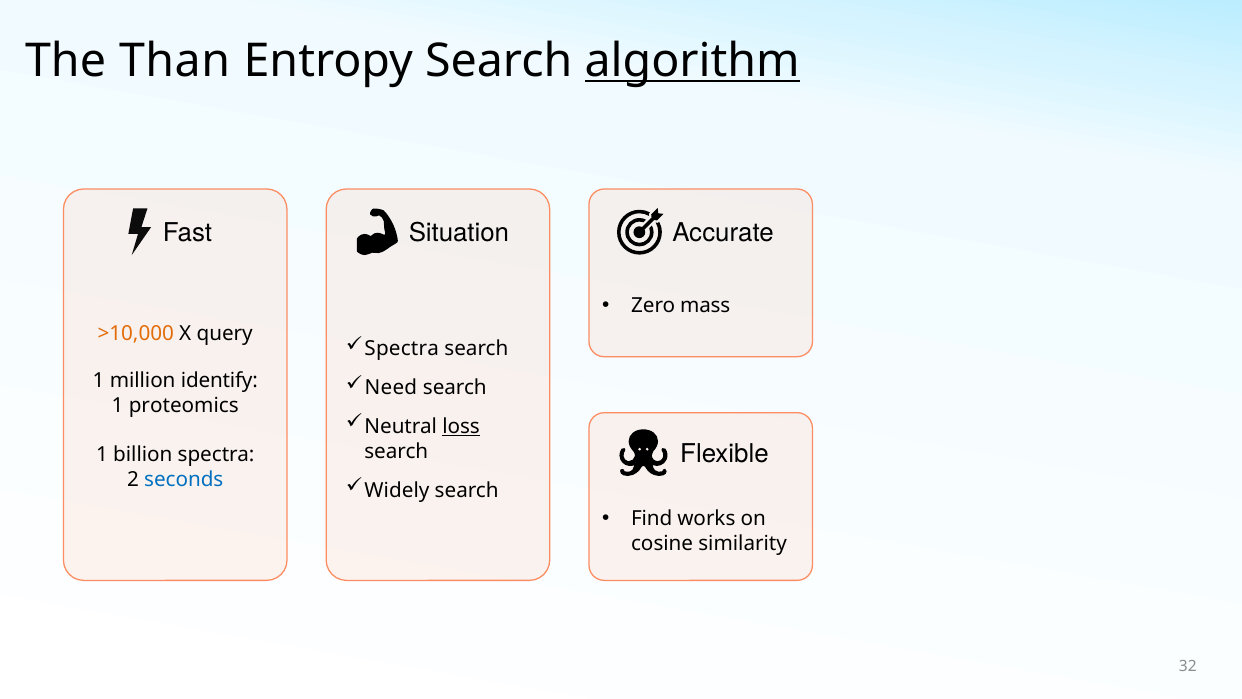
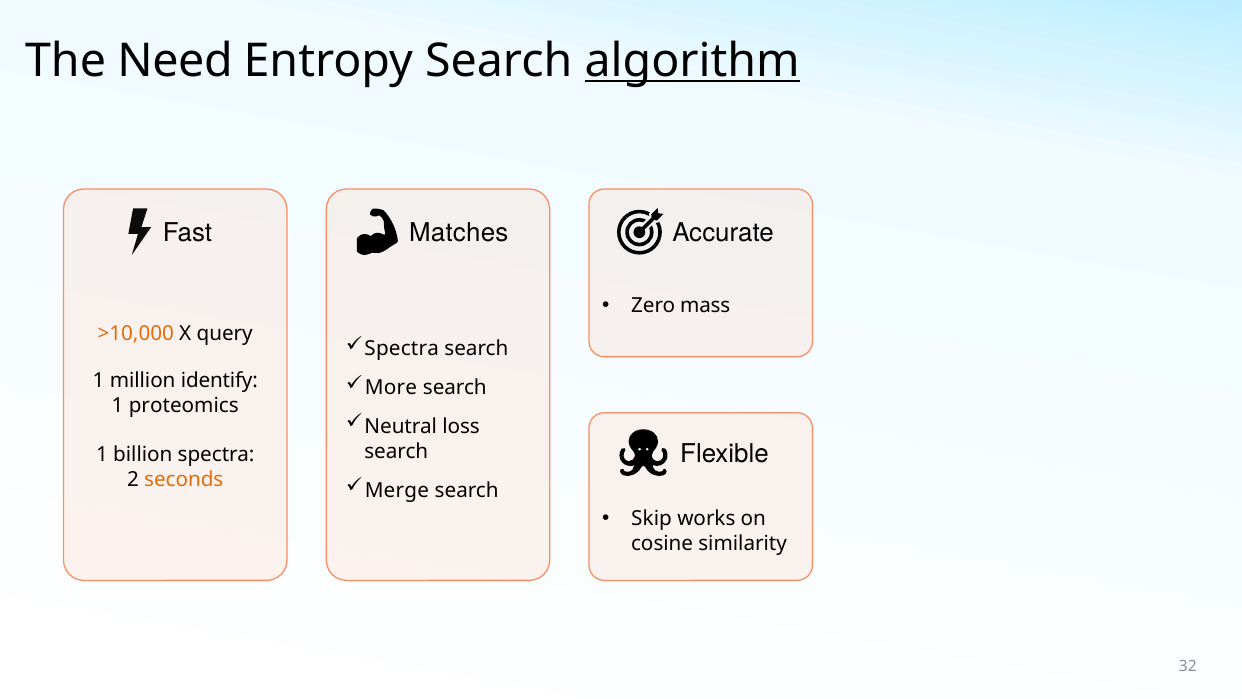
Than: Than -> Need (175, 61)
Situation: Situation -> Matches (459, 233)
Need: Need -> More (391, 387)
loss underline: present -> none (461, 426)
seconds colour: blue -> orange (184, 480)
Widely: Widely -> Merge (397, 490)
Find: Find -> Skip (652, 518)
